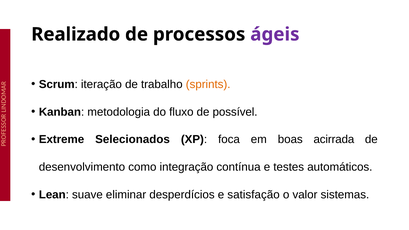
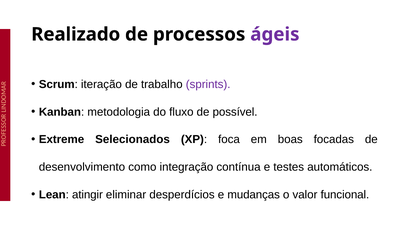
sprints colour: orange -> purple (208, 84)
acirrada: acirrada -> focadas (334, 140)
suave: suave -> atingir (87, 195)
satisfação: satisfação -> mudanças (254, 195)
sistemas: sistemas -> funcional (345, 195)
